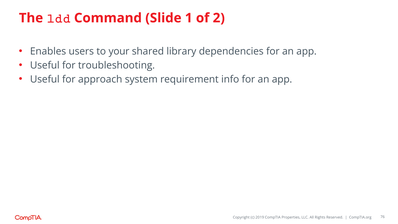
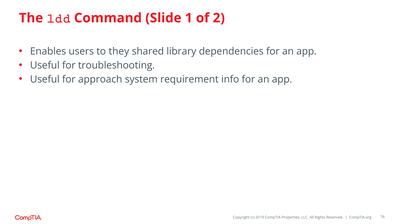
your: your -> they (119, 51)
